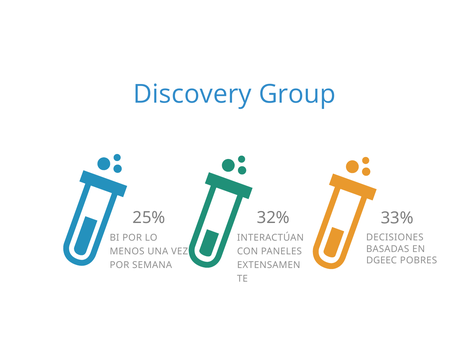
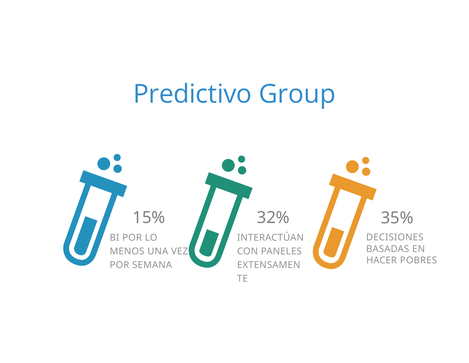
Discovery: Discovery -> Predictivo (193, 94)
25%: 25% -> 15% (149, 217)
33%: 33% -> 35% (397, 218)
DGEEC: DGEEC -> HACER (382, 260)
